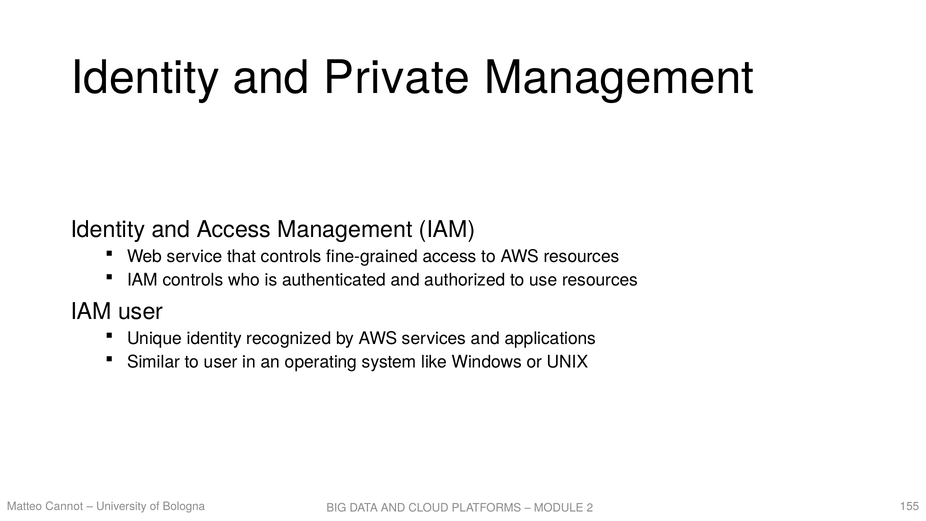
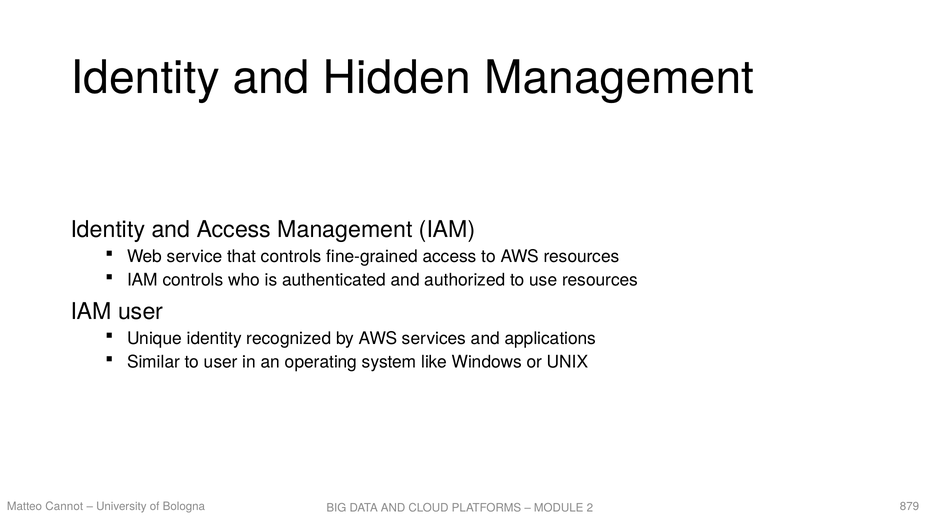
Private: Private -> Hidden (397, 78)
155: 155 -> 879 (909, 506)
